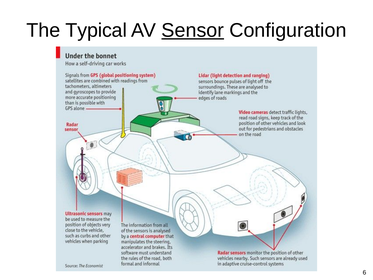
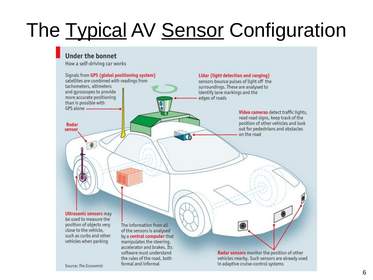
Typical underline: none -> present (96, 30)
